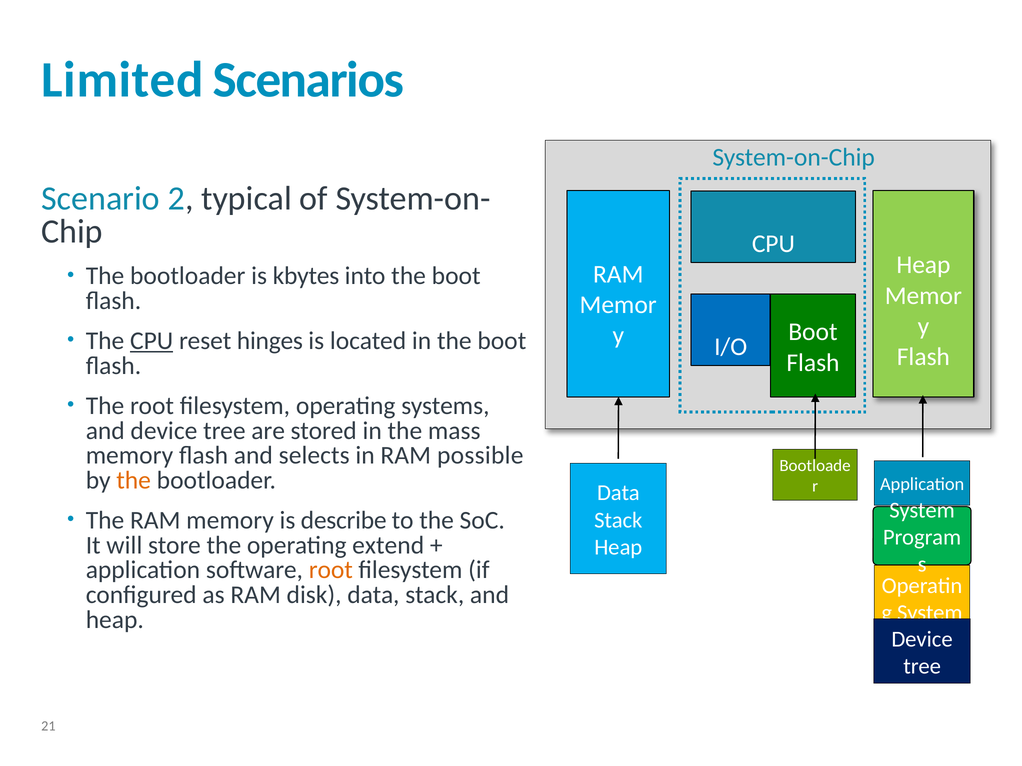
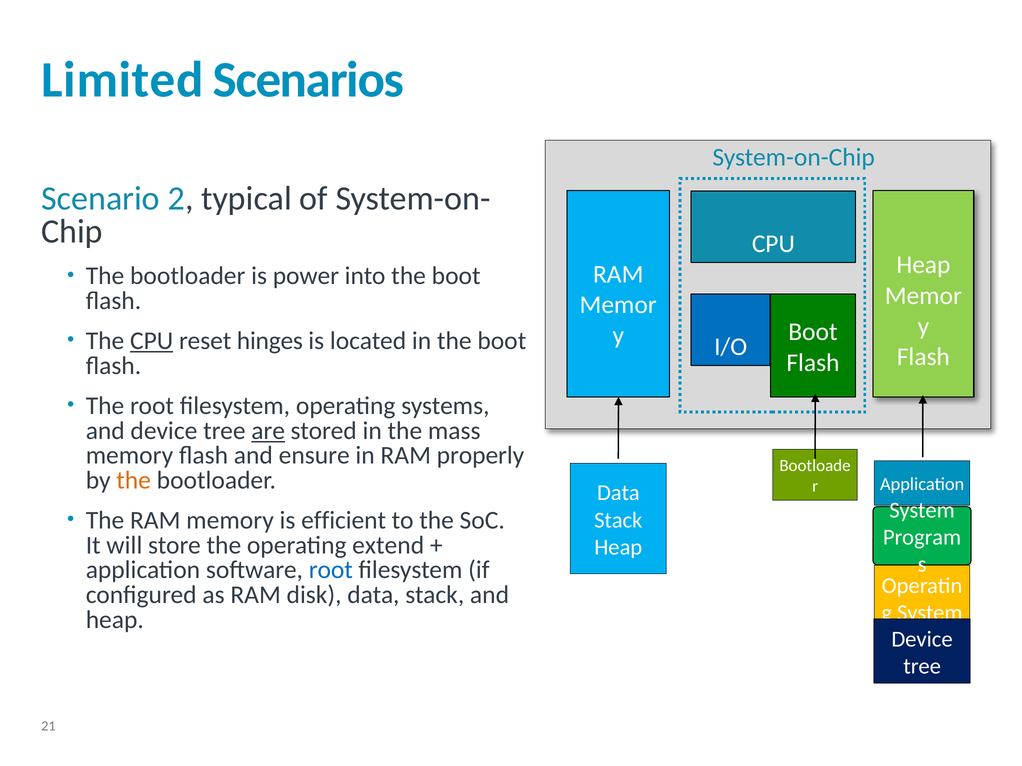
kbytes: kbytes -> power (306, 276)
are underline: none -> present (268, 431)
selects: selects -> ensure (314, 456)
possible: possible -> properly (480, 456)
describe: describe -> efficient (344, 521)
root colour: orange -> blue (331, 570)
